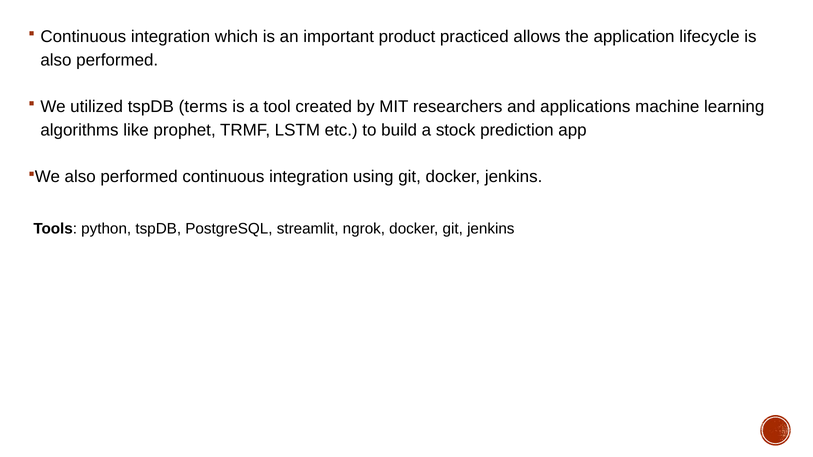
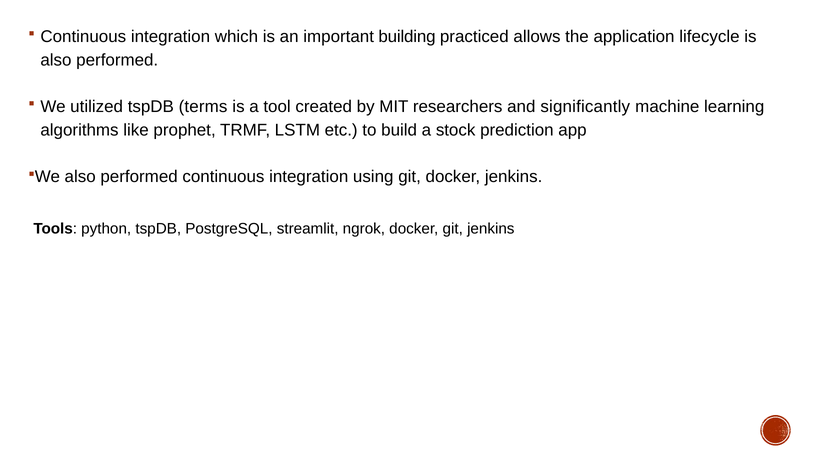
product: product -> building (407, 37)
applications: applications -> significantly (585, 107)
